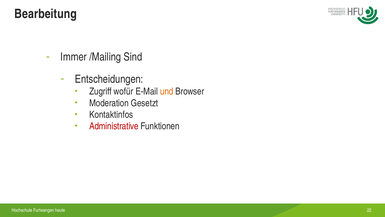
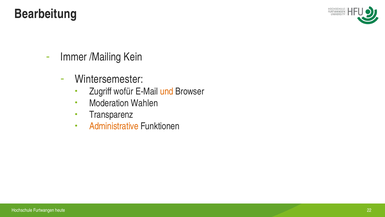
Sind: Sind -> Kein (133, 57)
Entscheidungen: Entscheidungen -> Wintersemester (109, 79)
Gesetzt: Gesetzt -> Wahlen (145, 103)
Kontaktinfos: Kontaktinfos -> Transparenz (111, 114)
Administrative colour: red -> orange (114, 126)
